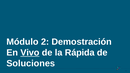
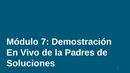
2: 2 -> 7 (45, 42)
Vivo underline: present -> none (30, 53)
Rápida: Rápida -> Padres (80, 53)
